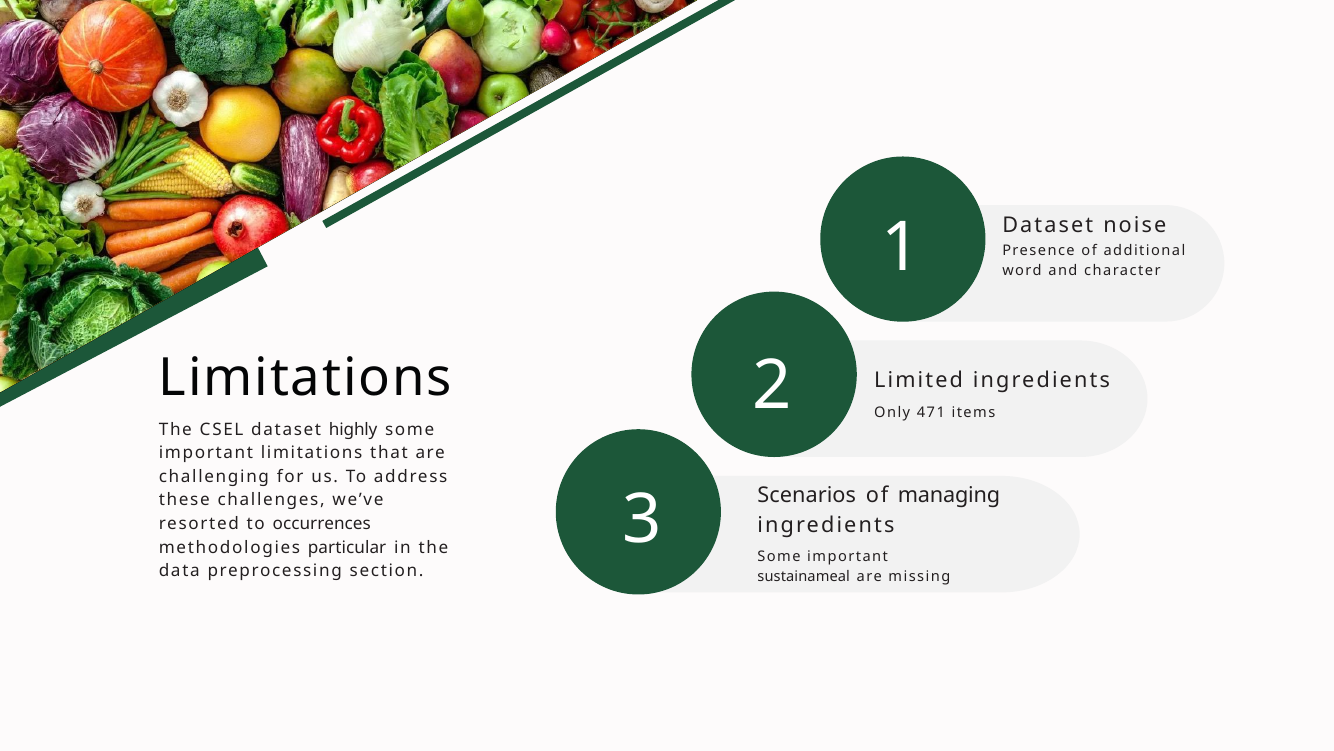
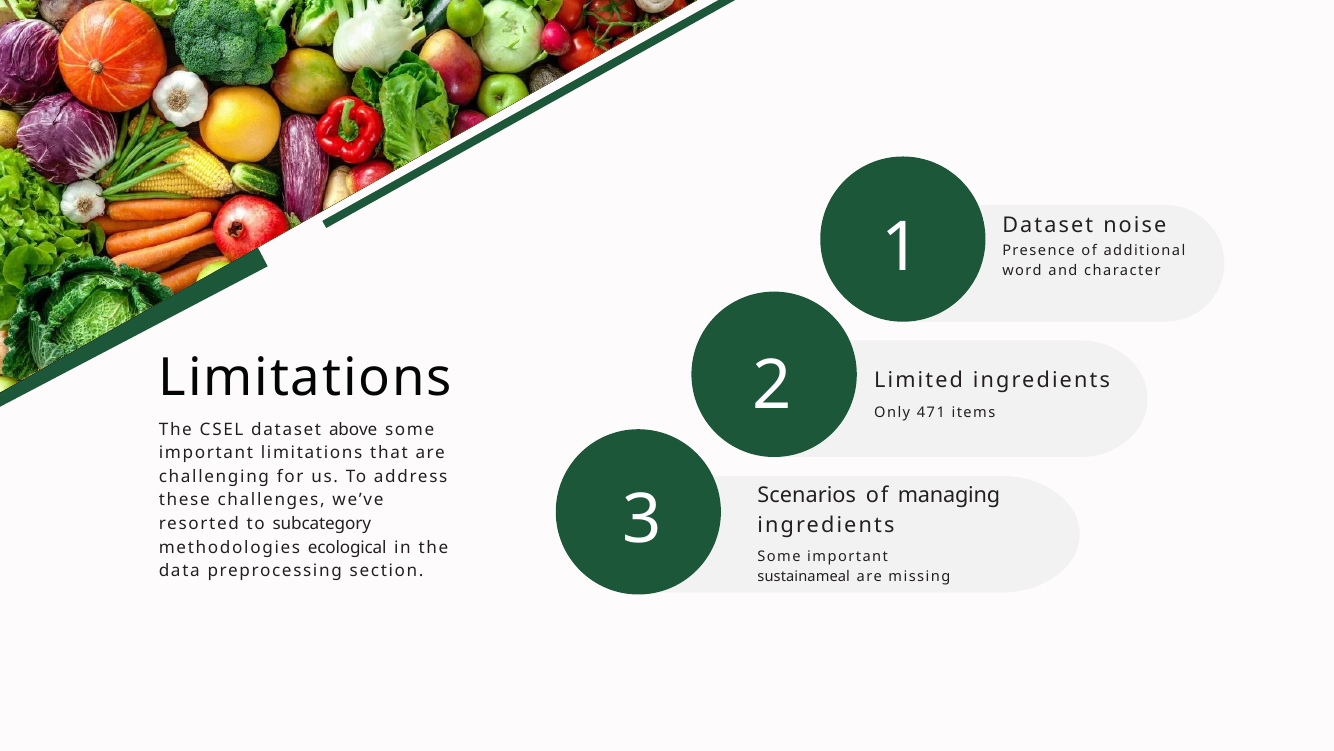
highly: highly -> above (353, 429)
occurrences: occurrences -> subcategory (322, 523)
particular: particular -> ecological (347, 547)
